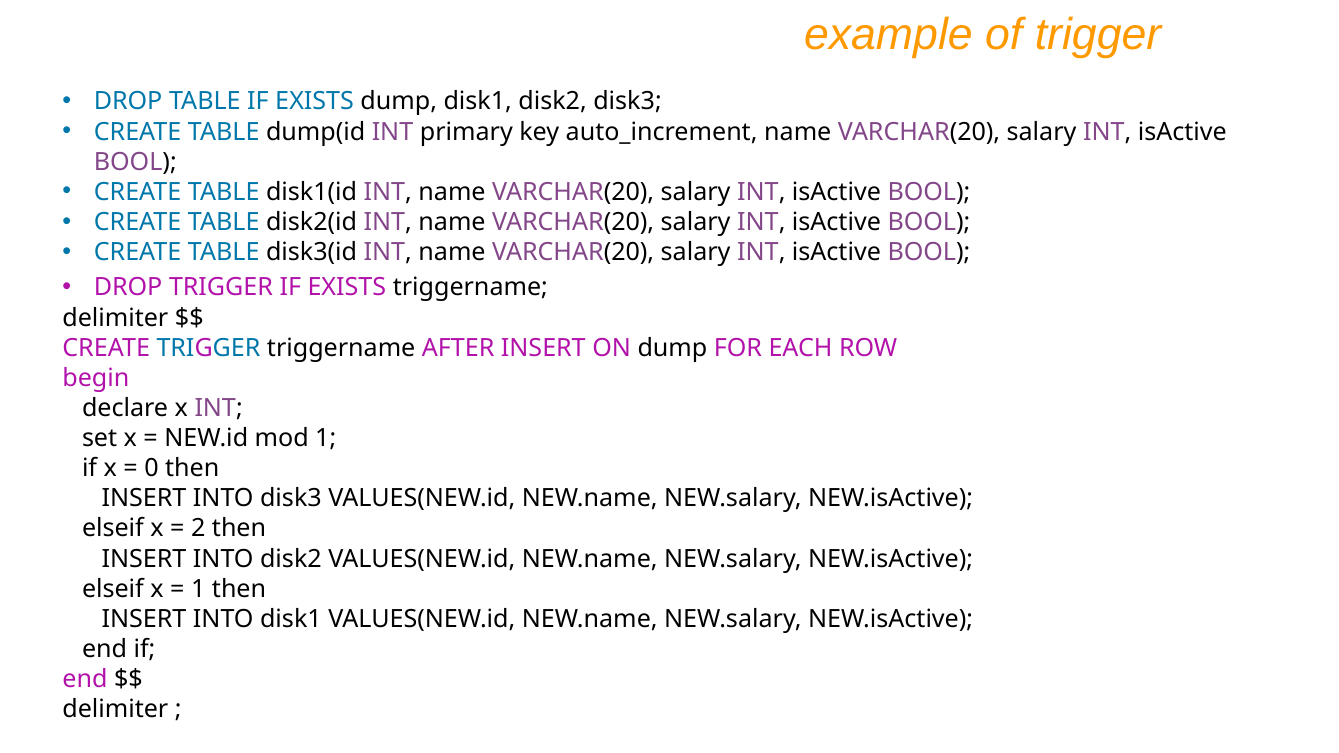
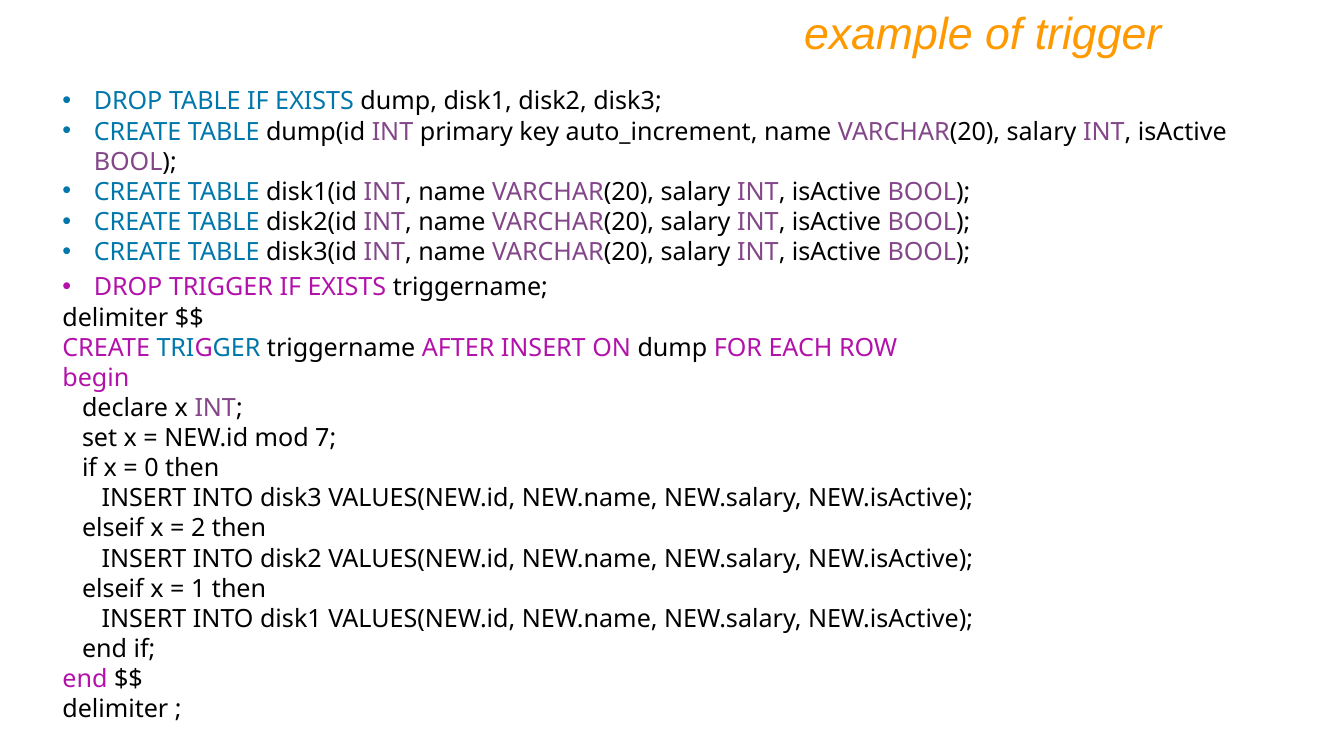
mod 1: 1 -> 7 (326, 438)
